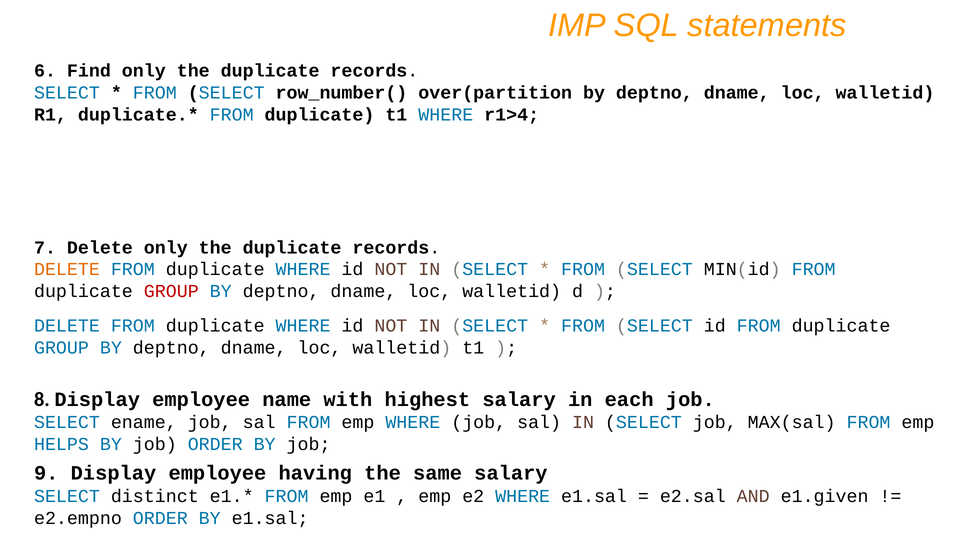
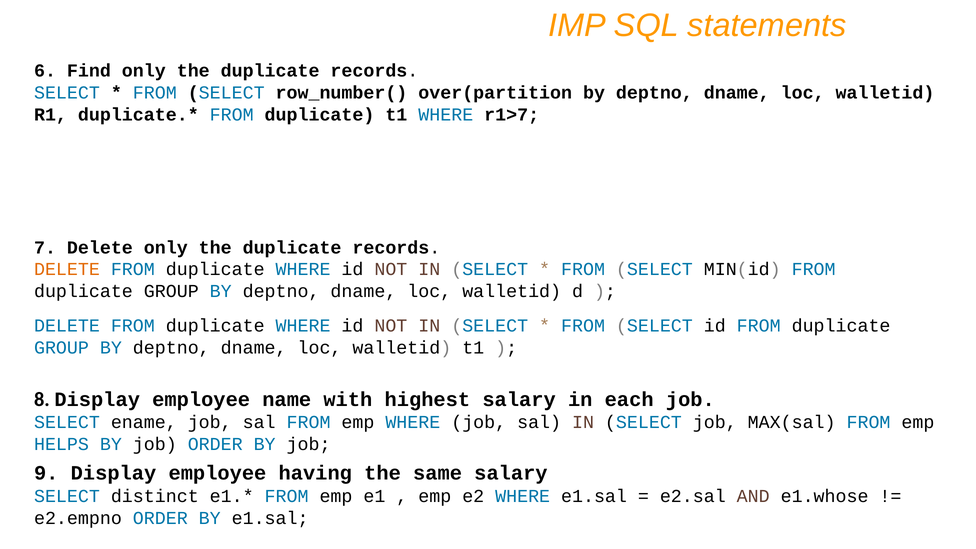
r1>4: r1>4 -> r1>7 (512, 115)
GROUP colour: red -> black (171, 291)
e1.given: e1.given -> e1.whose (825, 496)
